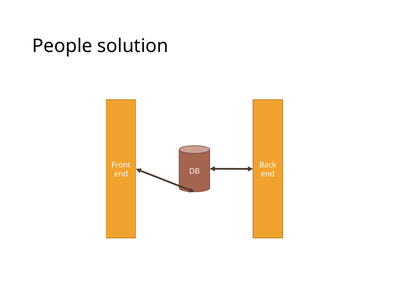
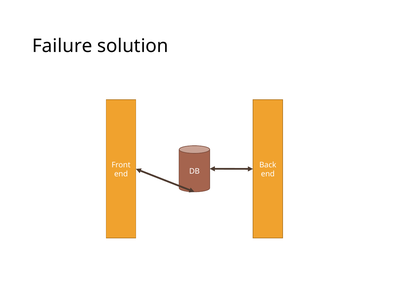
People: People -> Failure (62, 46)
